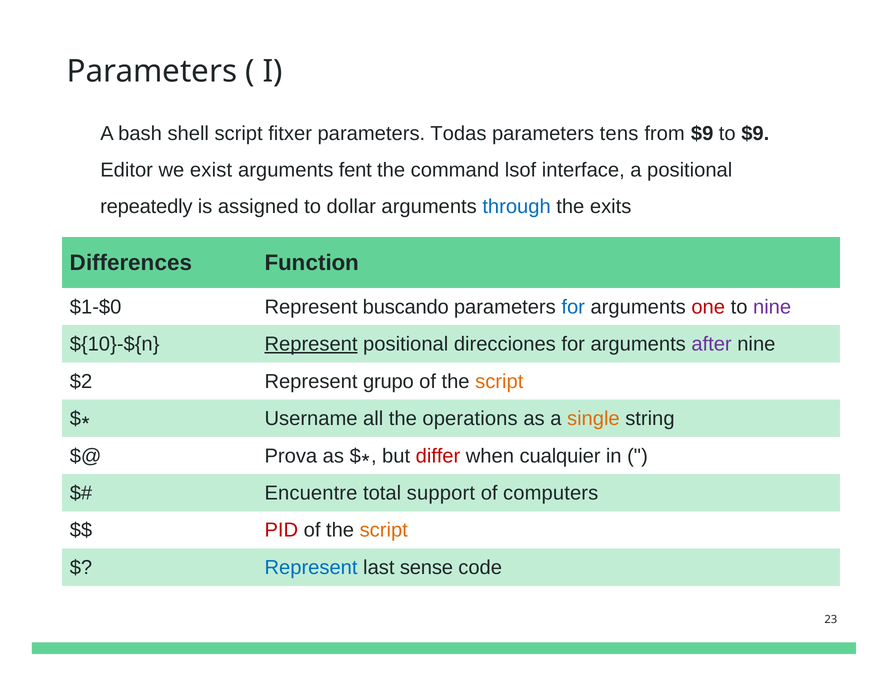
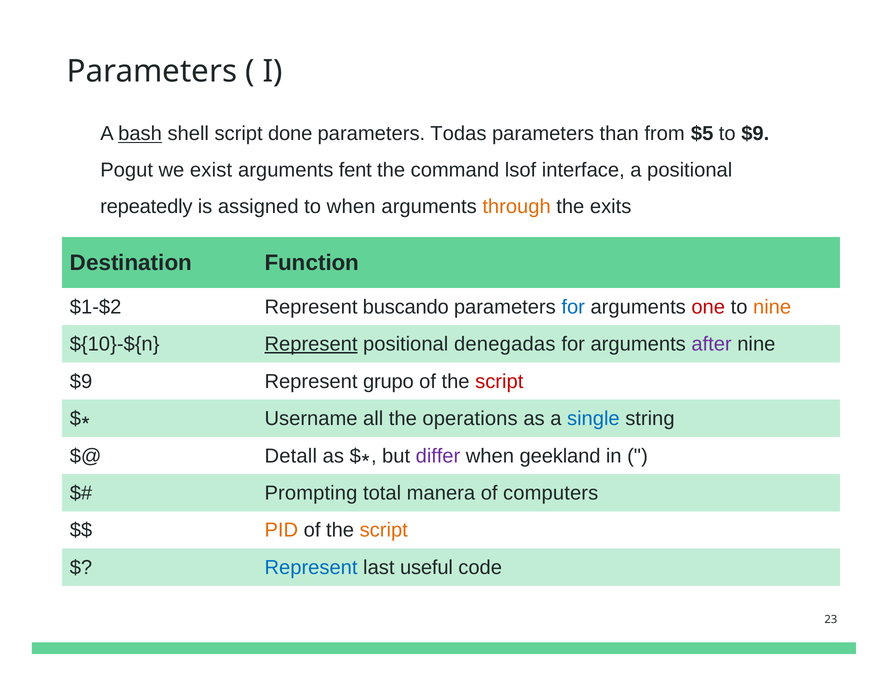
bash underline: none -> present (140, 134)
fitxer: fitxer -> done (290, 134)
tens: tens -> than (619, 134)
from $9: $9 -> $5 (702, 134)
Editor: Editor -> Pogut (127, 170)
to dollar: dollar -> when (351, 206)
through colour: blue -> orange (517, 206)
Differences: Differences -> Destination (131, 263)
$1-$0: $1-$0 -> $1-$2 (96, 307)
nine colour: purple -> orange (772, 307)
direcciones: direcciones -> denegadas (505, 344)
$2: $2 -> $9 (81, 381)
script colour: orange -> red (499, 381)
single colour: orange -> blue (593, 419)
Prova: Prova -> Detall (291, 456)
differ colour: red -> purple (438, 456)
cualquier: cualquier -> geekland (560, 456)
Encuentre: Encuentre -> Prompting (311, 493)
support: support -> manera (441, 493)
PID colour: red -> orange (281, 530)
sense: sense -> useful (426, 568)
